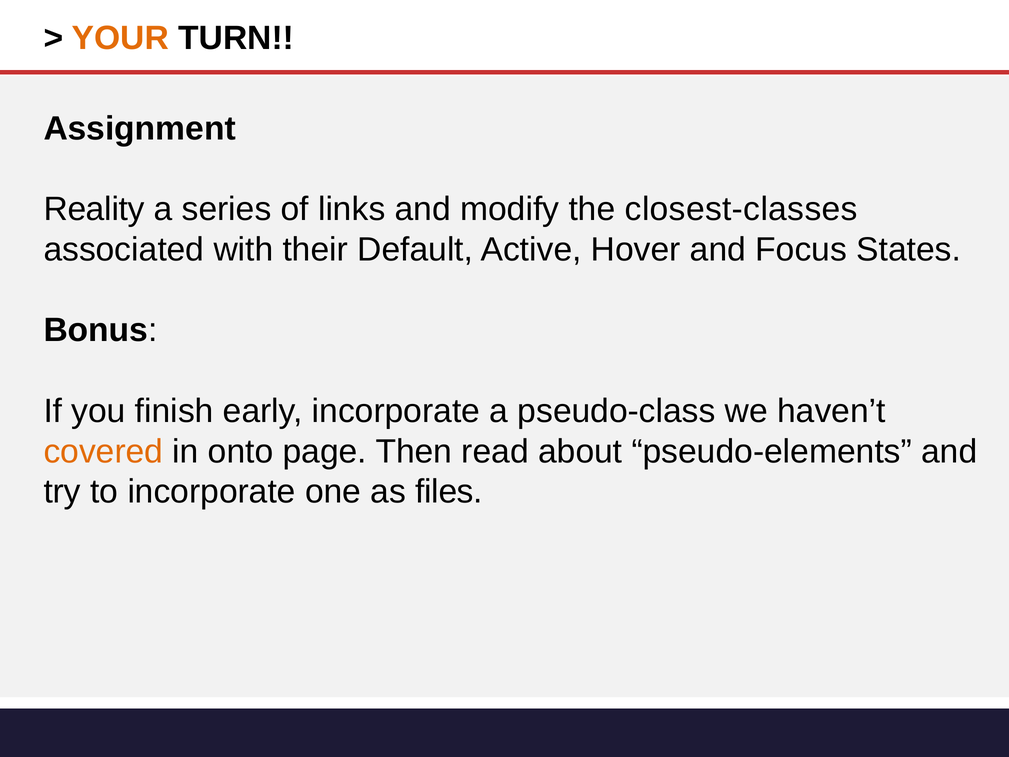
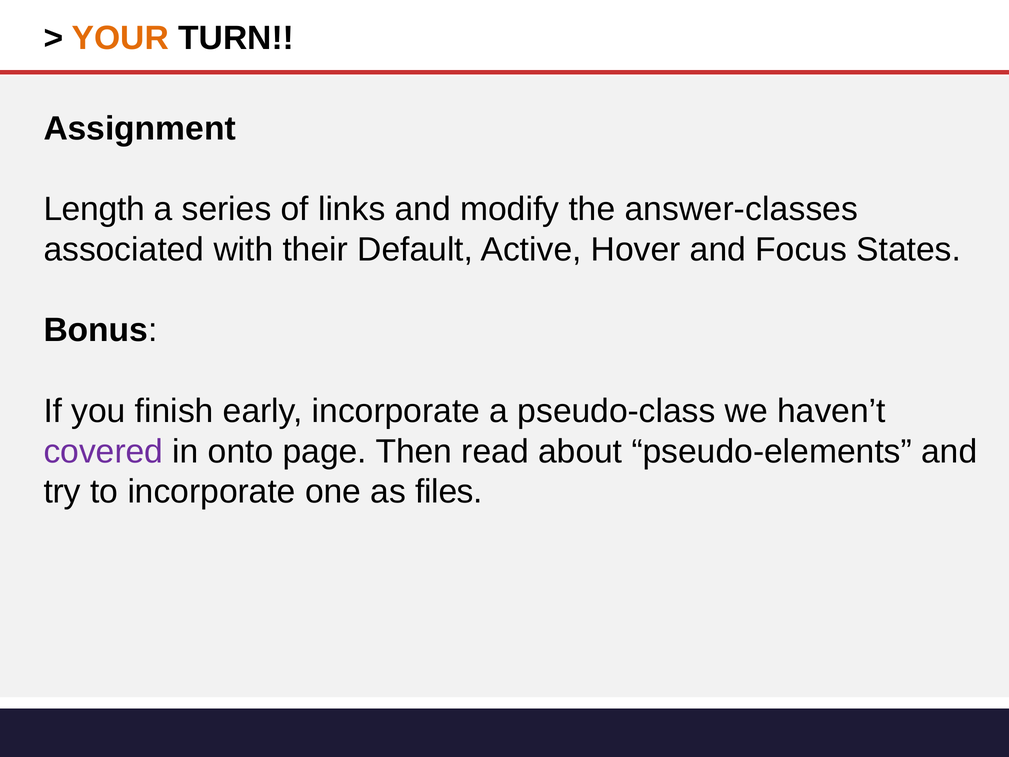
Reality: Reality -> Length (94, 209)
closest-classes: closest-classes -> answer-classes (741, 209)
covered colour: orange -> purple (103, 451)
